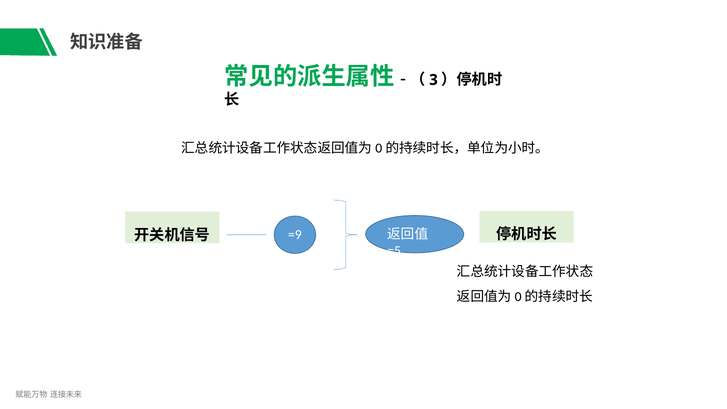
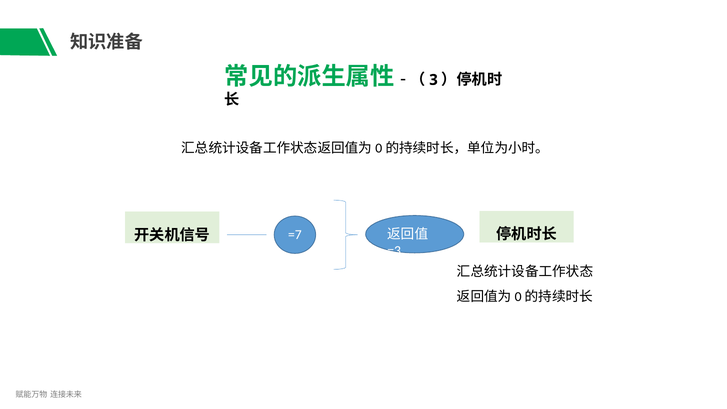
=9: =9 -> =7 (295, 235)
=5: =5 -> =3 (394, 251)
